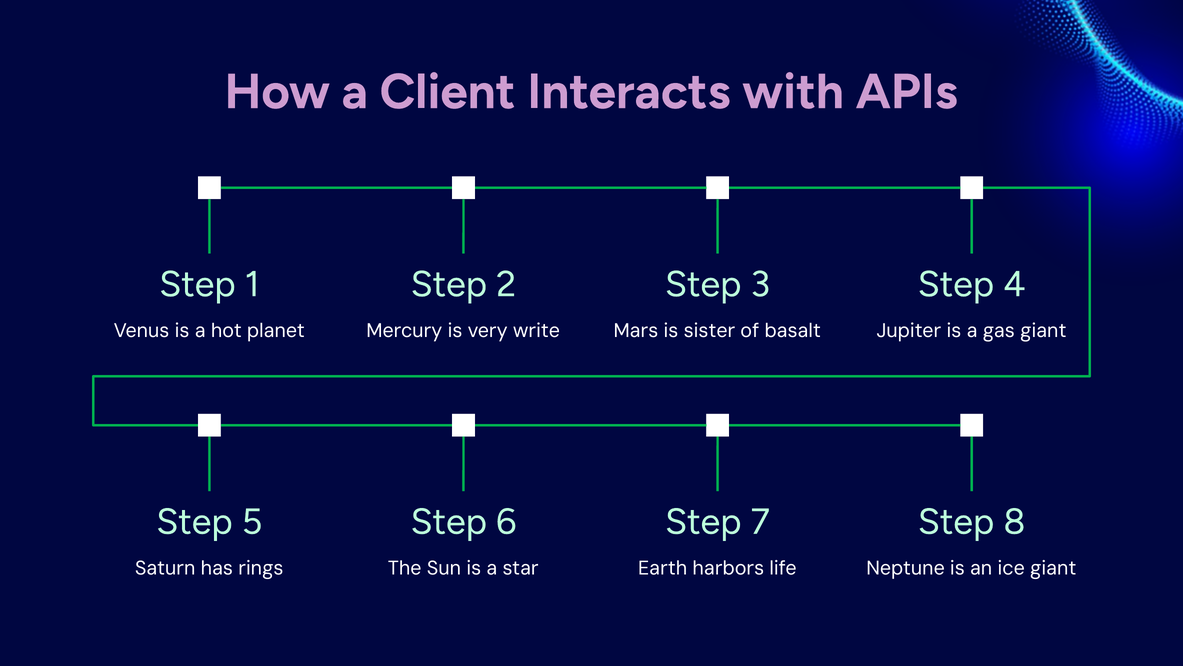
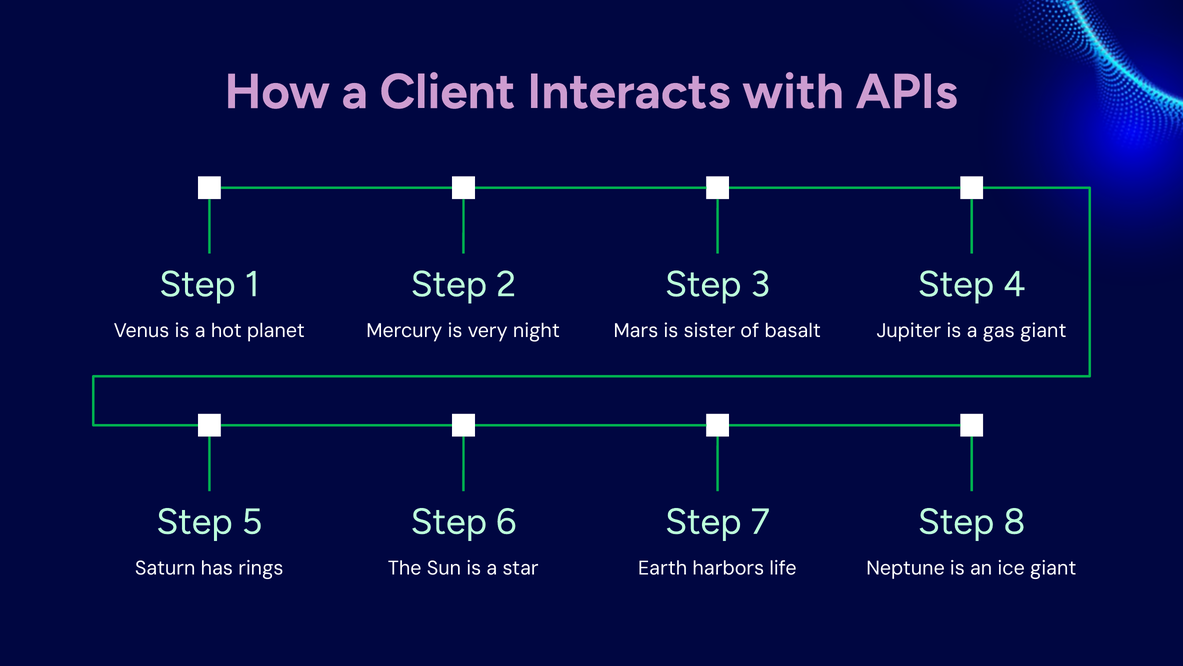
write: write -> night (536, 331)
